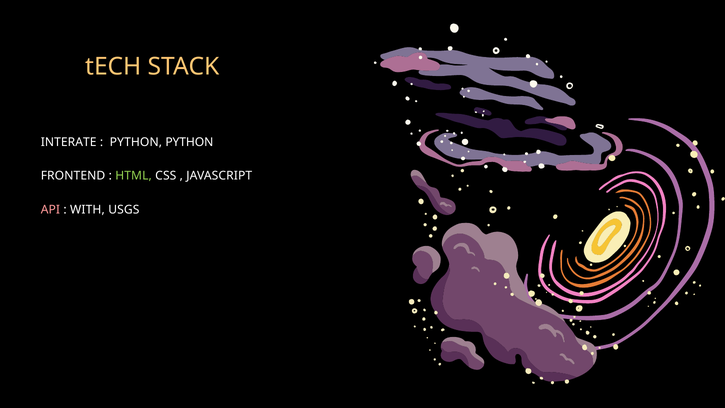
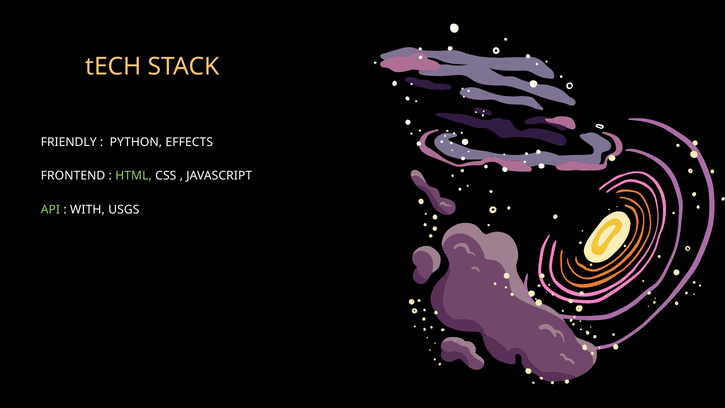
INTERATE: INTERATE -> FRIENDLY (69, 142)
PYTHON PYTHON: PYTHON -> EFFECTS (189, 142)
API colour: pink -> light green (50, 210)
